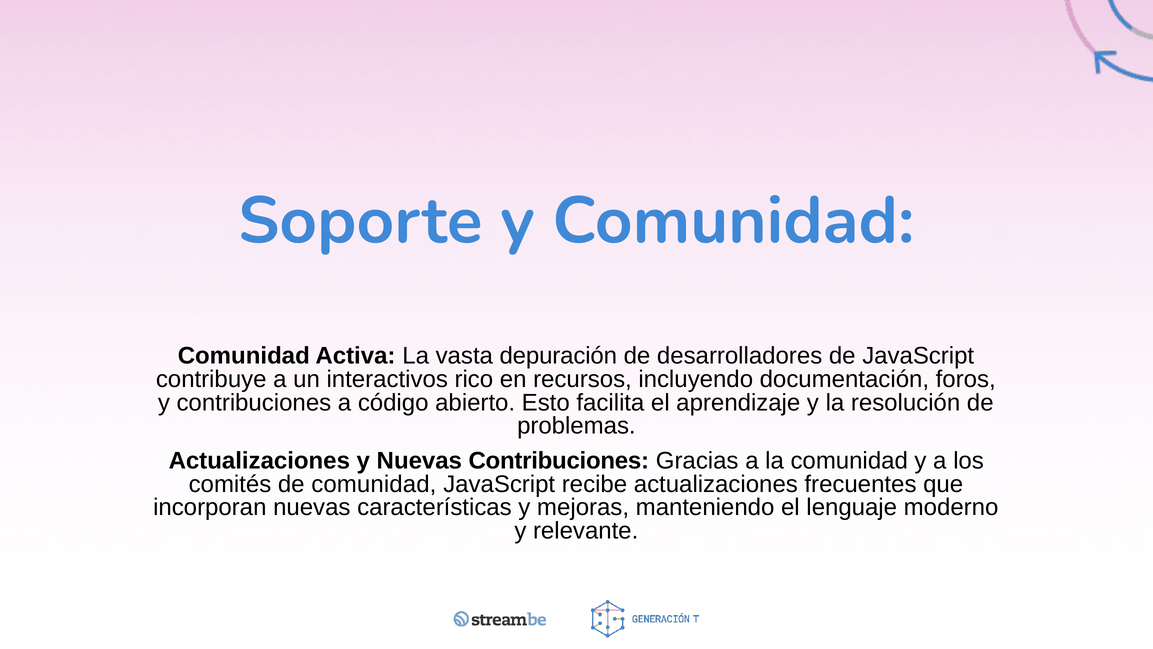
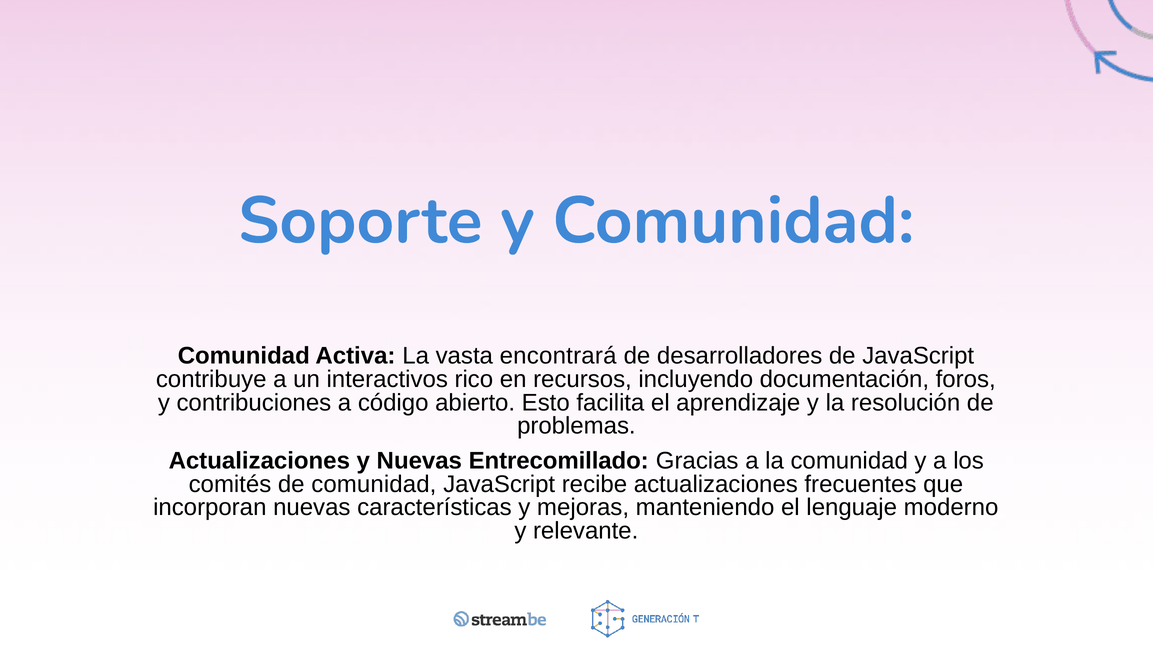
depuración: depuración -> encontrará (558, 356)
Nuevas Contribuciones: Contribuciones -> Entrecomillado (559, 460)
